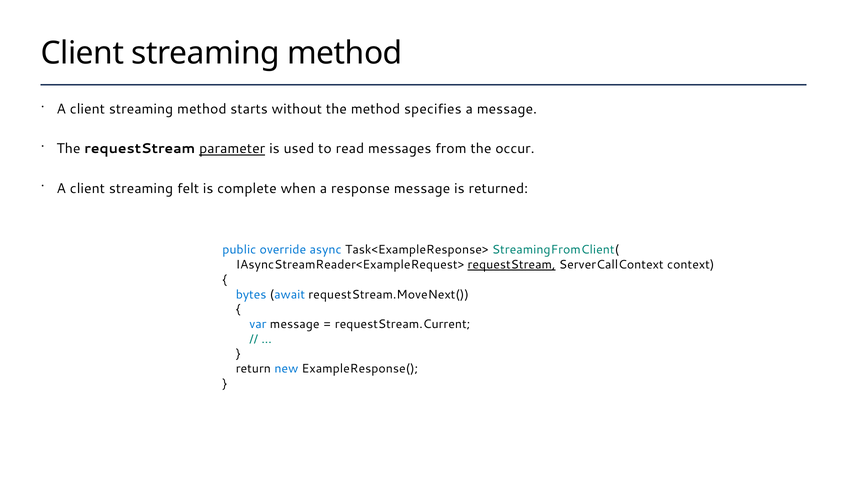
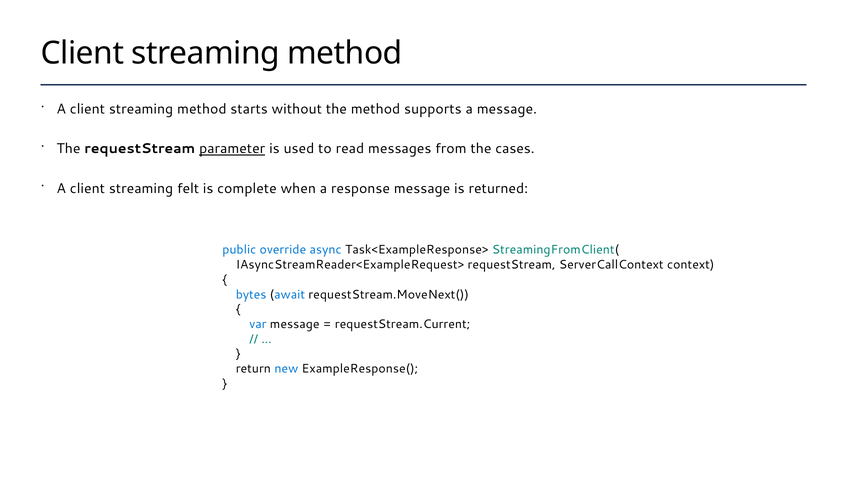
specifies: specifies -> supports (433, 109)
occur: occur -> cases (515, 149)
requestStream underline: present -> none (512, 264)
